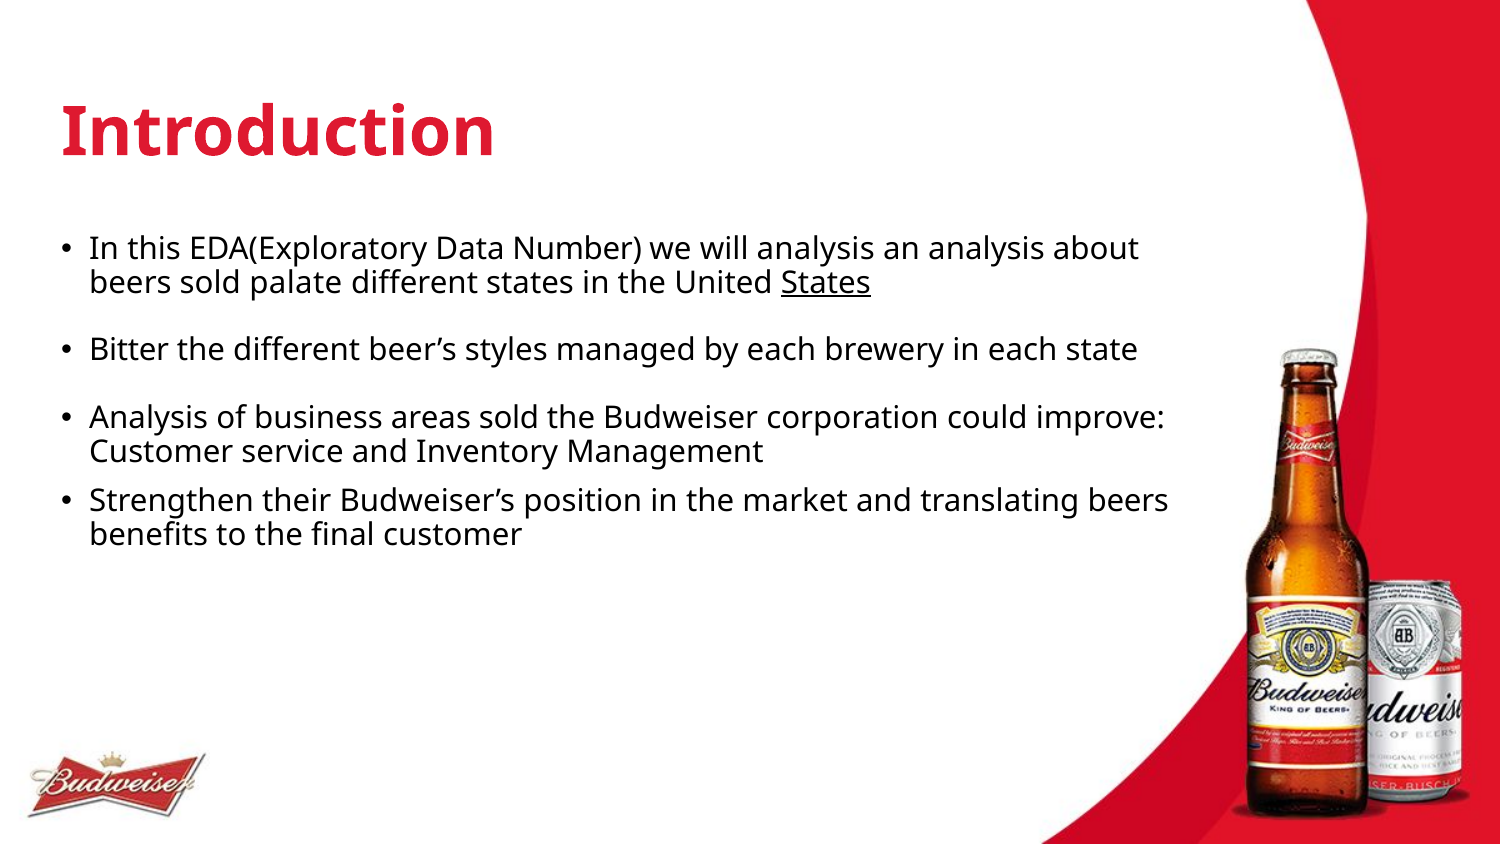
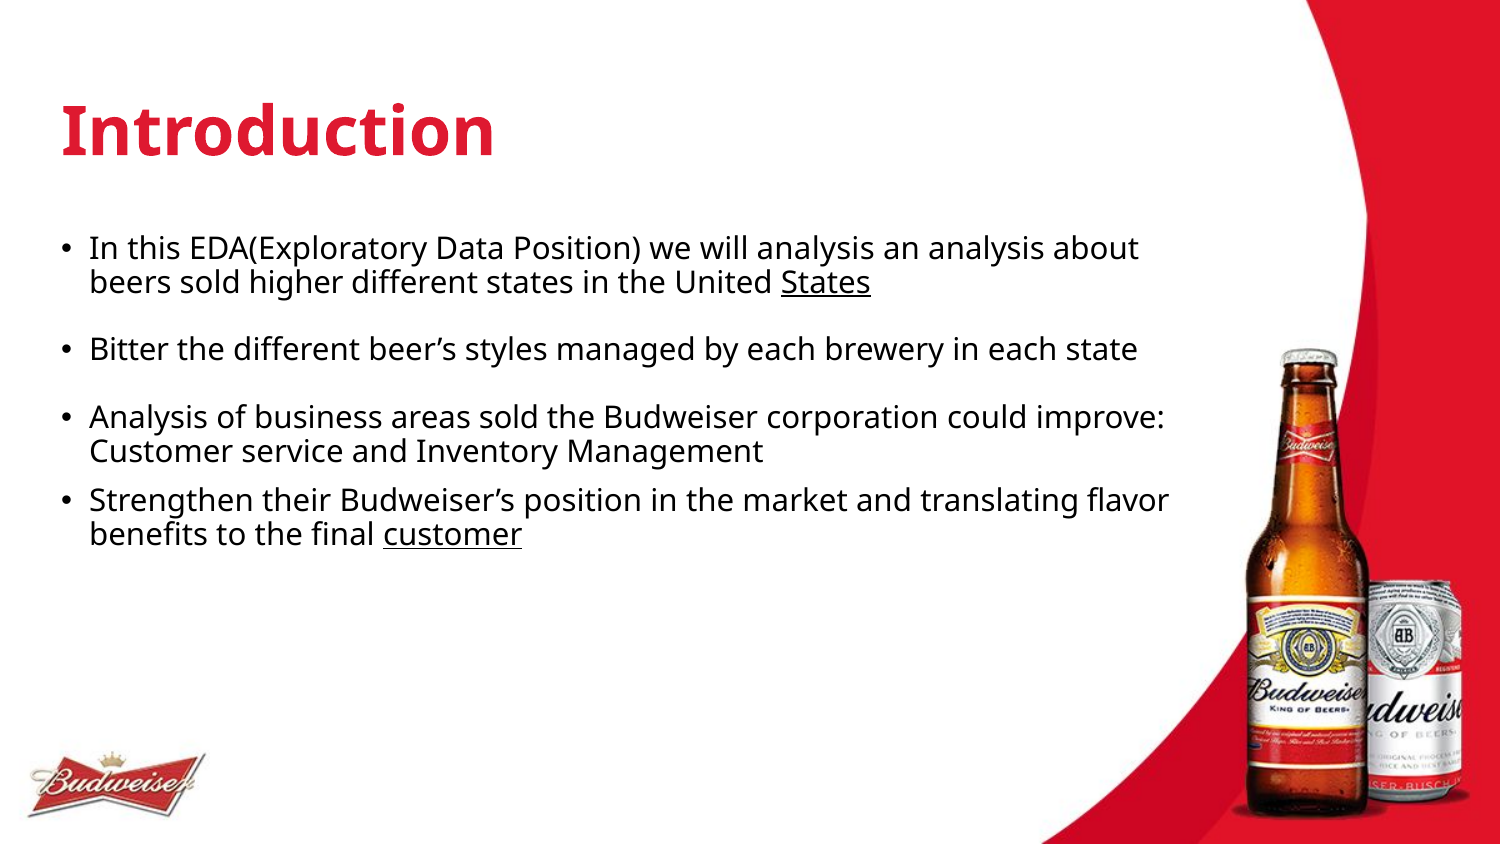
Data Number: Number -> Position (577, 249)
palate: palate -> higher (296, 283)
translating beers: beers -> flavor (1128, 501)
customer underline: none -> present (453, 535)
